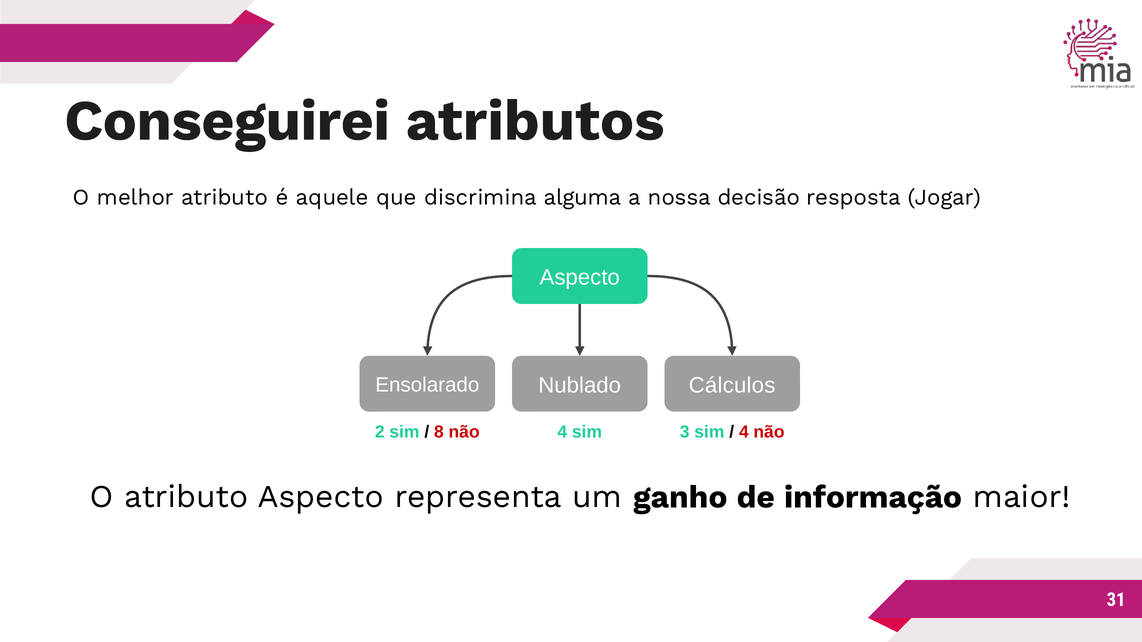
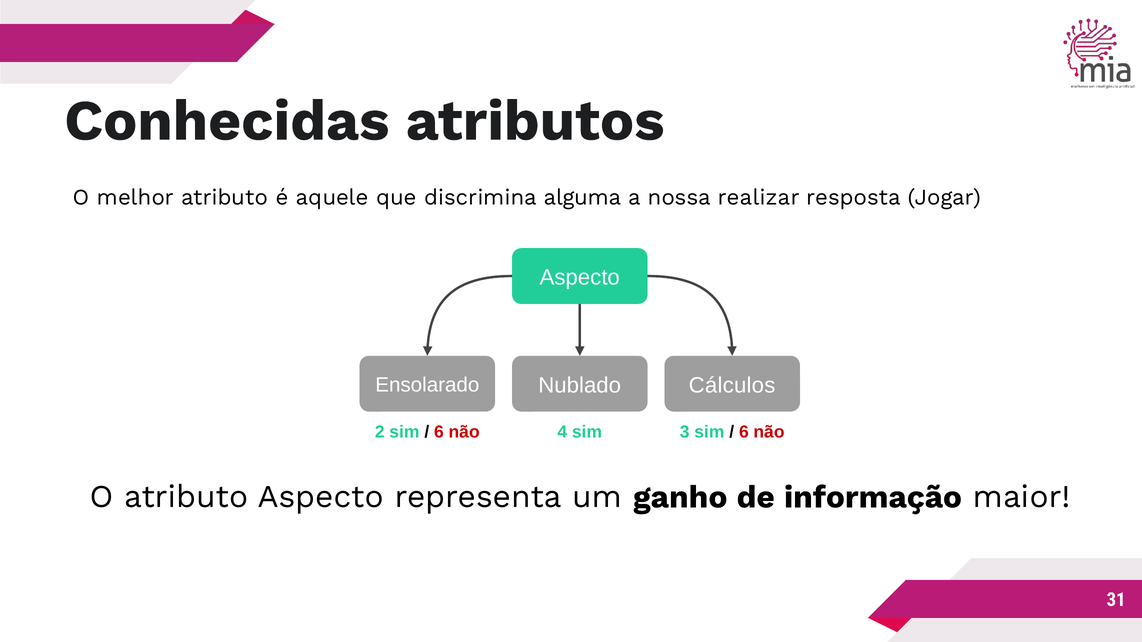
Conseguirei: Conseguirei -> Conhecidas (227, 121)
decisão: decisão -> realizar (759, 198)
8: 8 -> 6 (439, 432)
4: 4 -> 6 (744, 432)
